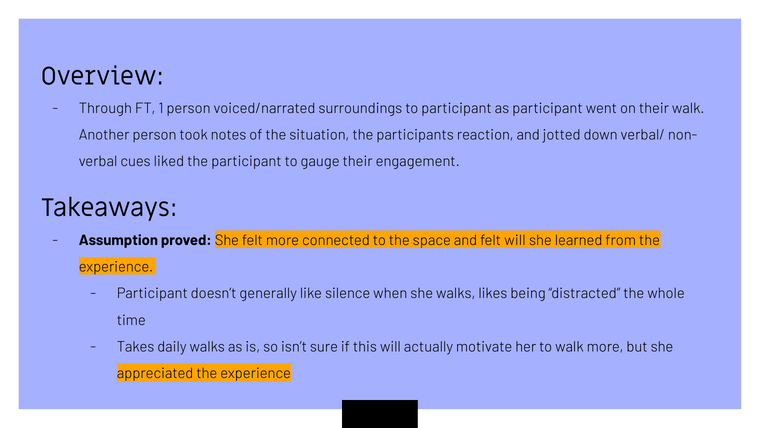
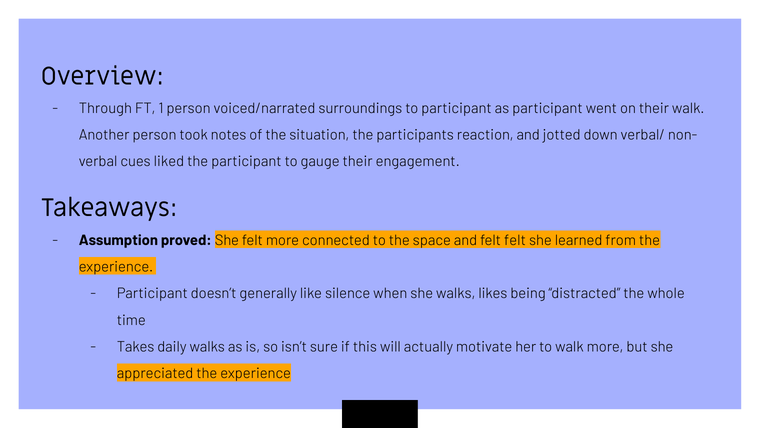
felt will: will -> felt (515, 240)
